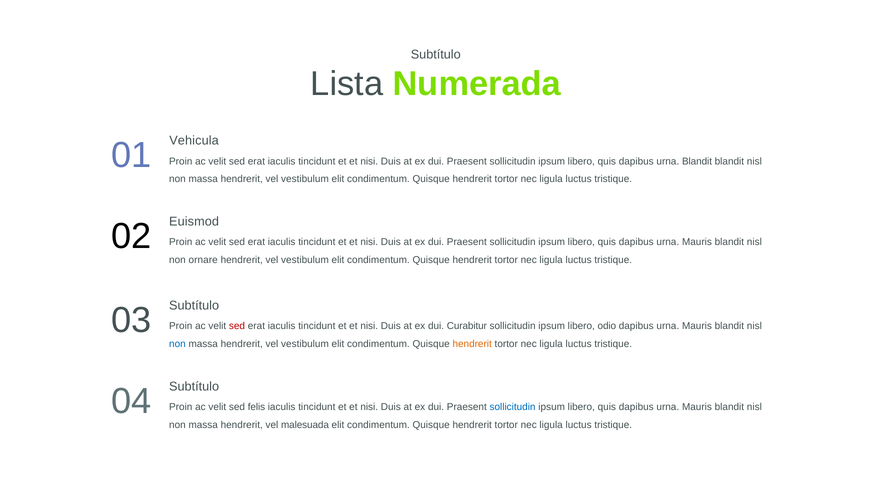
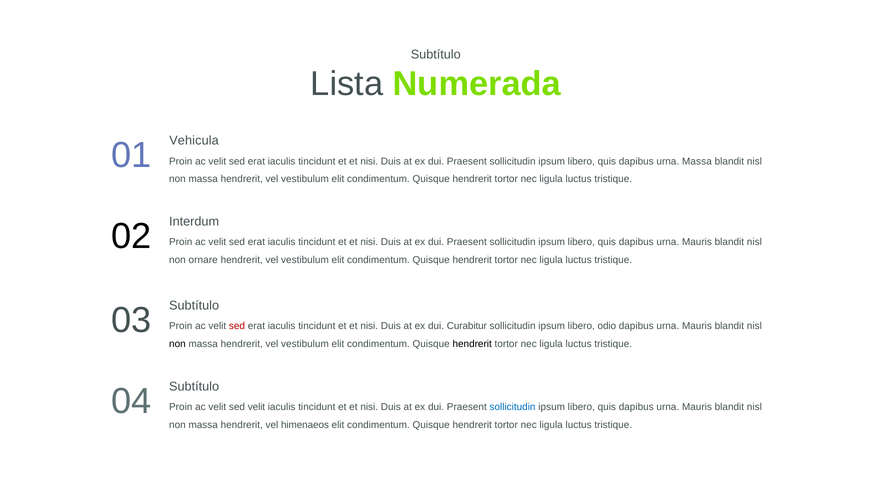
urna Blandit: Blandit -> Massa (697, 161)
Euismod: Euismod -> Interdum (194, 221)
non colour: blue -> black (177, 344)
hendrerit colour: orange -> black (472, 344)
sed felis: felis -> velit (256, 407)
malesuada: malesuada -> himenaeos (305, 425)
